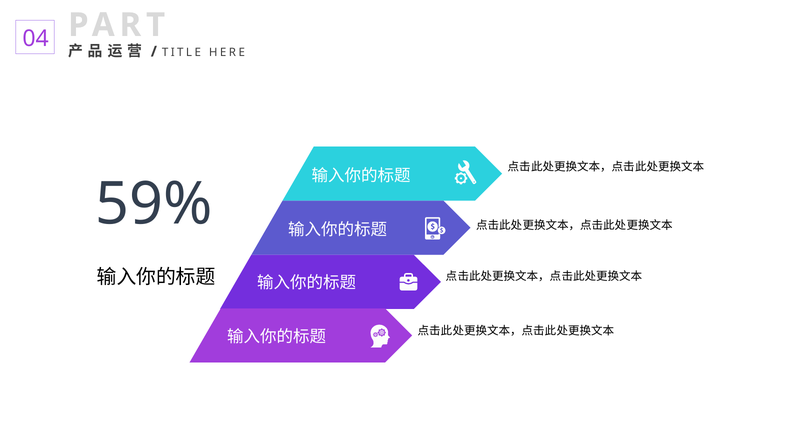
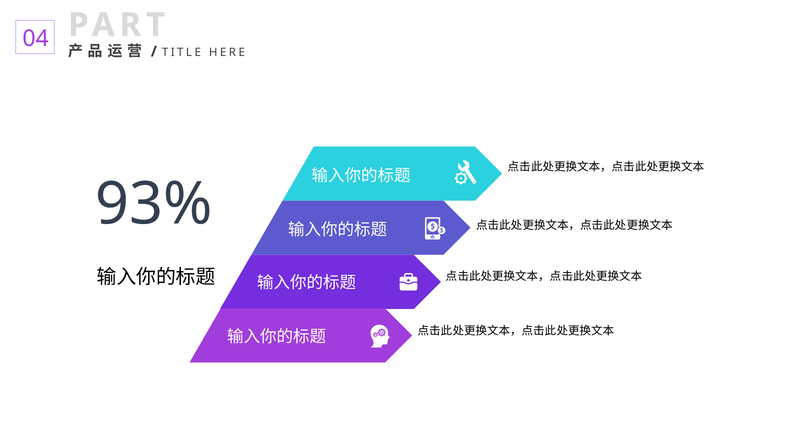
59%: 59% -> 93% (154, 204)
